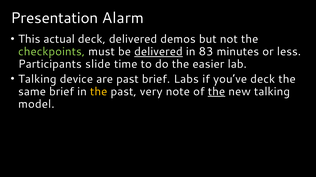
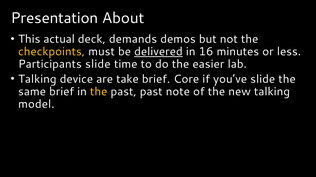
Alarm: Alarm -> About (123, 18)
deck delivered: delivered -> demands (133, 39)
checkpoints colour: light green -> yellow (52, 52)
83: 83 -> 16 (206, 52)
are past: past -> take (127, 79)
Labs: Labs -> Core (186, 79)
you’ve deck: deck -> slide (263, 79)
past very: very -> past (151, 92)
the underline: present -> none (216, 92)
